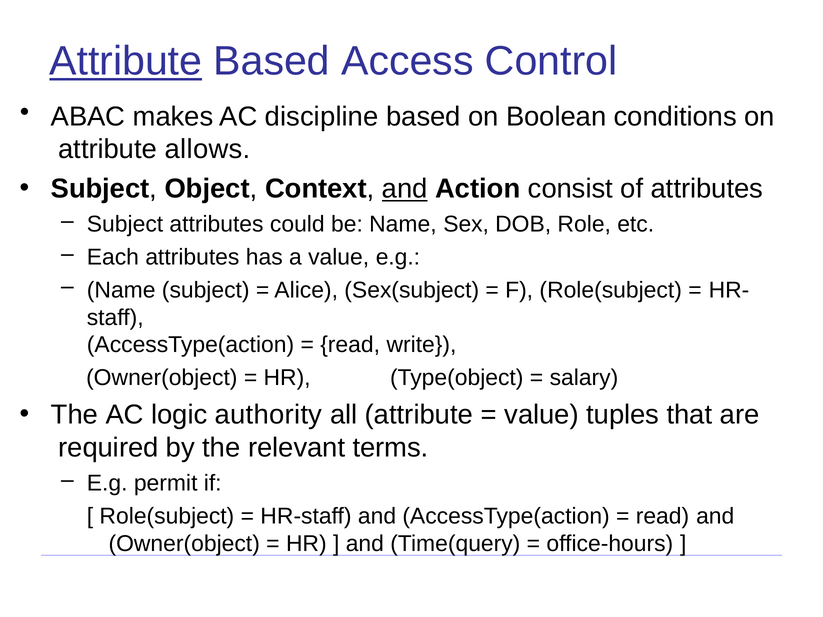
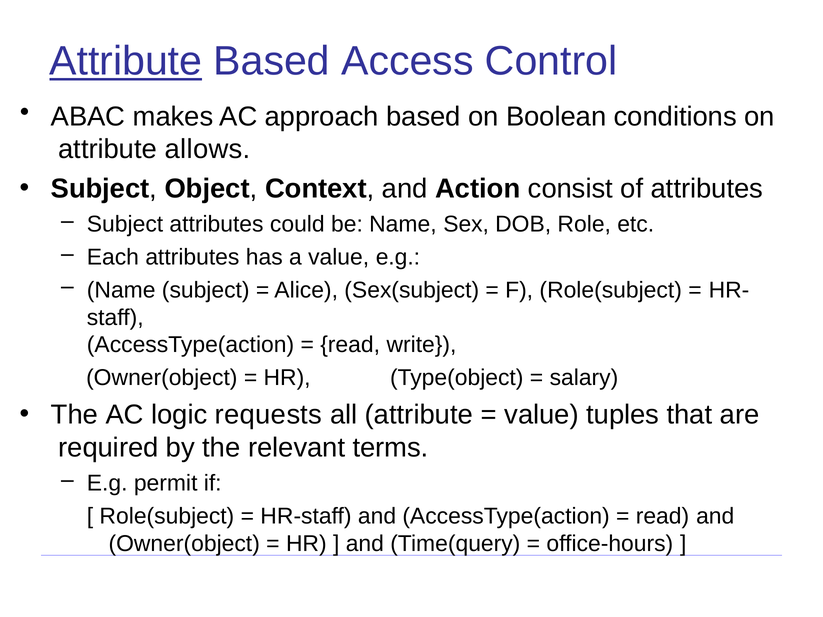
discipline: discipline -> approach (322, 117)
and underline: present -> none (405, 189)
authority: authority -> requests (269, 415)
